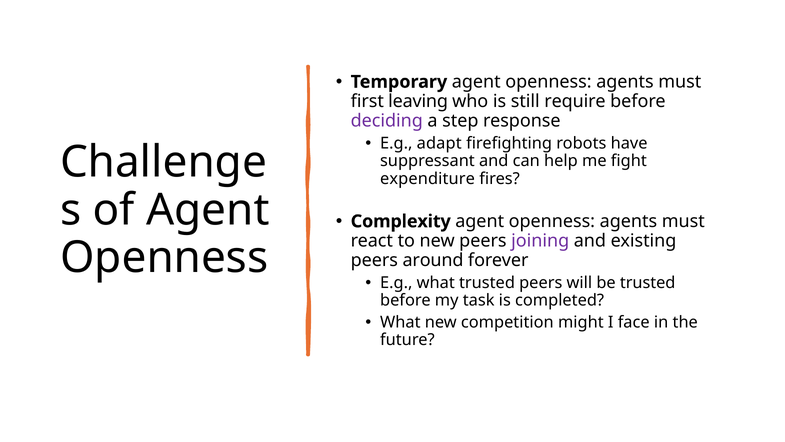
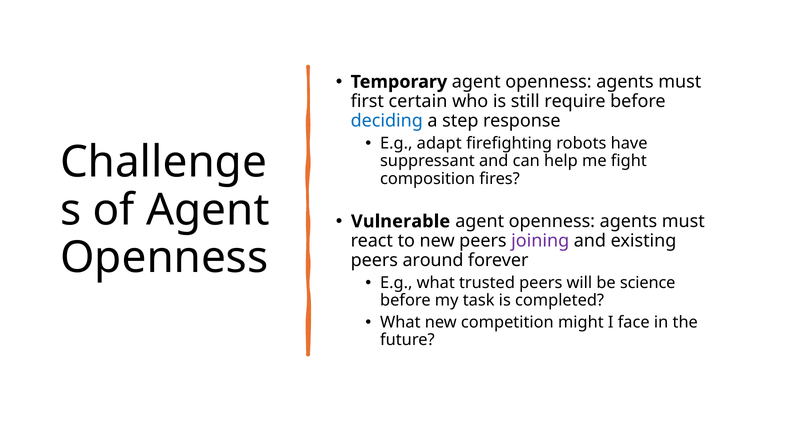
leaving: leaving -> certain (418, 101)
deciding colour: purple -> blue (387, 121)
expenditure: expenditure -> composition (428, 179)
Complexity: Complexity -> Vulnerable (401, 221)
be trusted: trusted -> science (648, 283)
